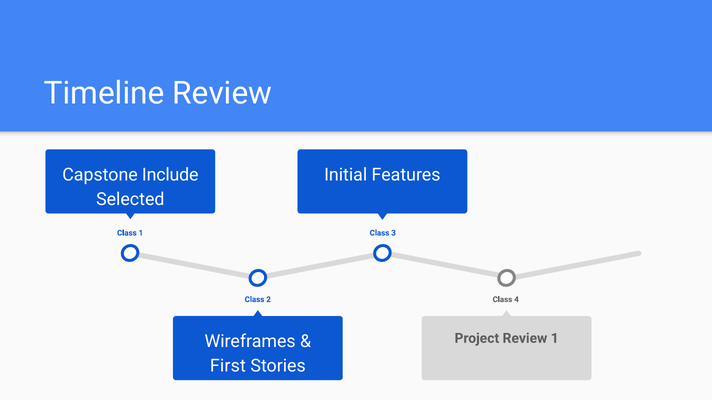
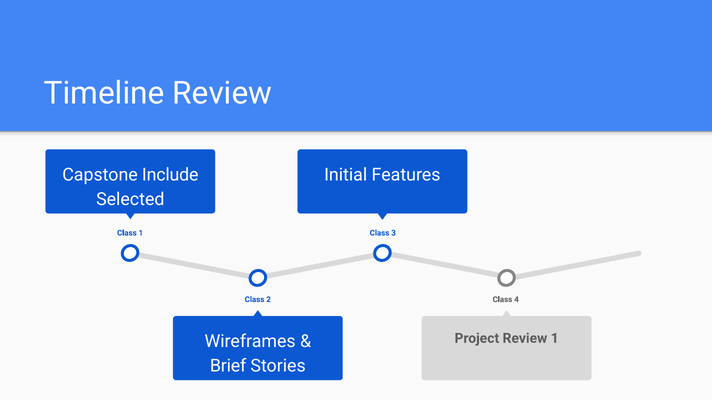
First: First -> Brief (228, 367)
